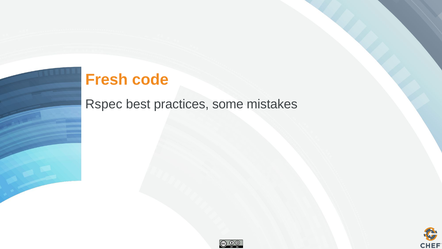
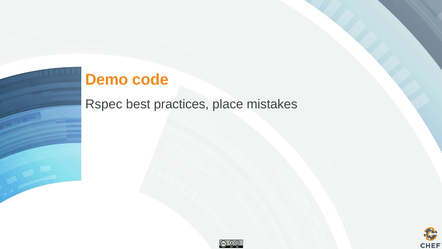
Fresh: Fresh -> Demo (107, 80)
some: some -> place (228, 104)
